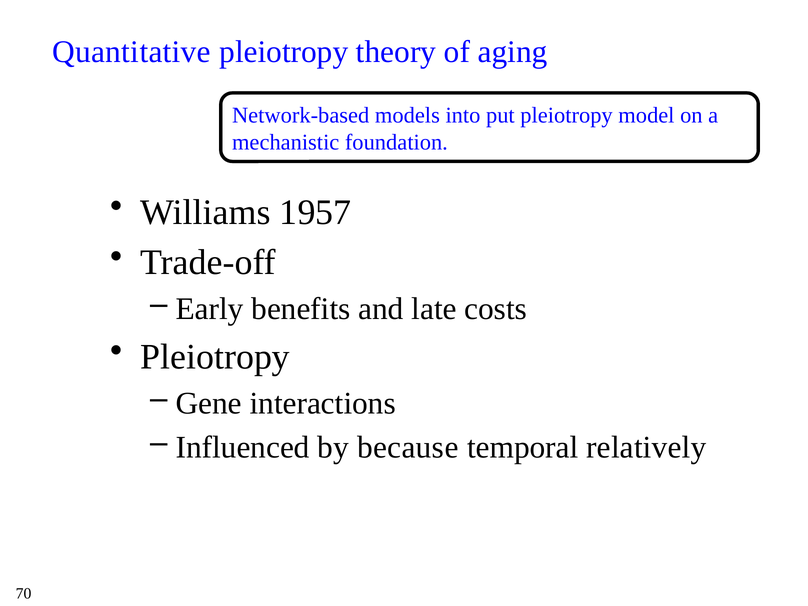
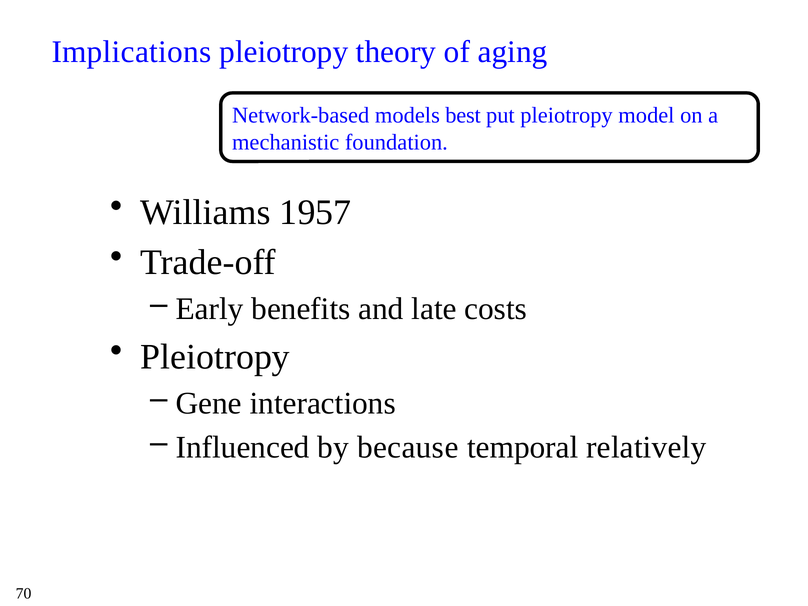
Quantitative: Quantitative -> Implications (131, 52)
into: into -> best (463, 115)
